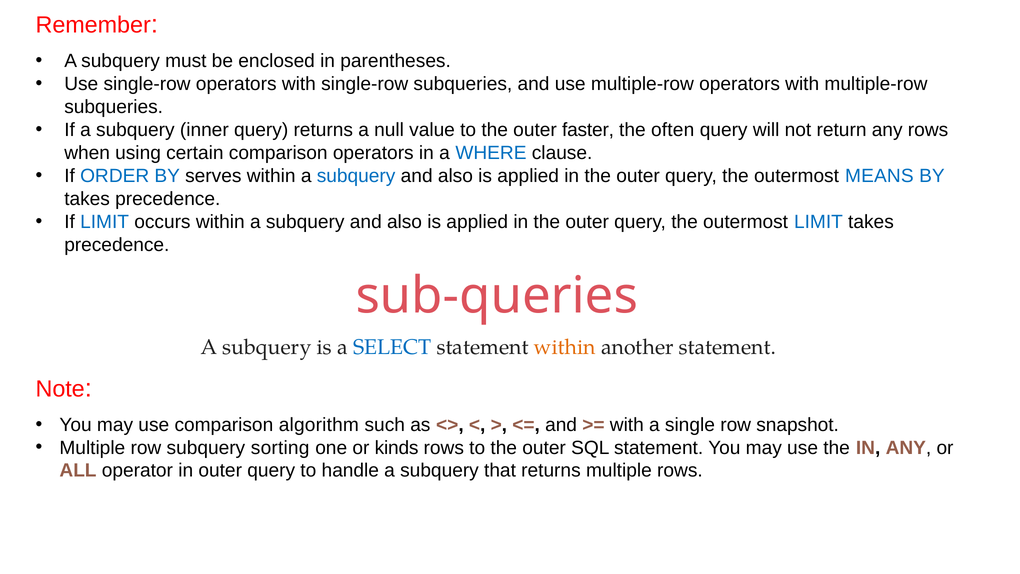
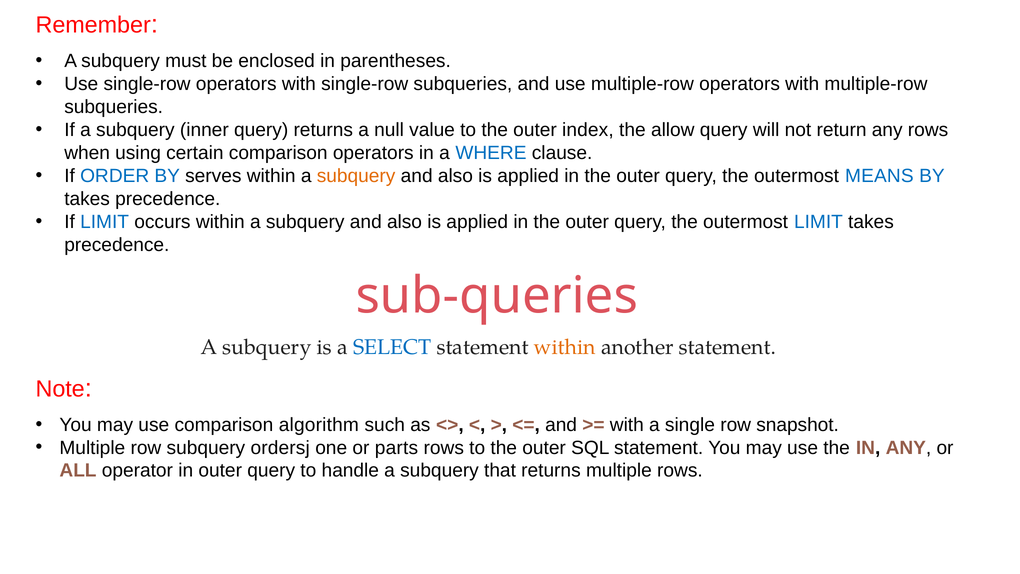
faster: faster -> index (588, 130)
often: often -> allow (673, 130)
subquery colour: blue -> orange (356, 176)
sorting: sorting -> ordersj (280, 448)
kinds: kinds -> parts (396, 448)
